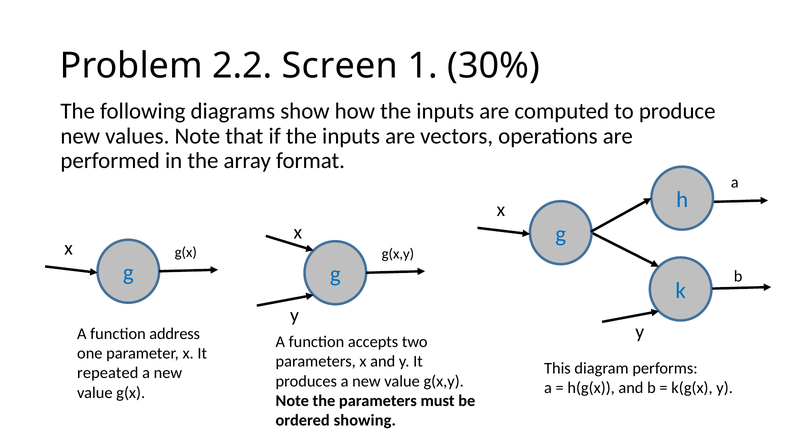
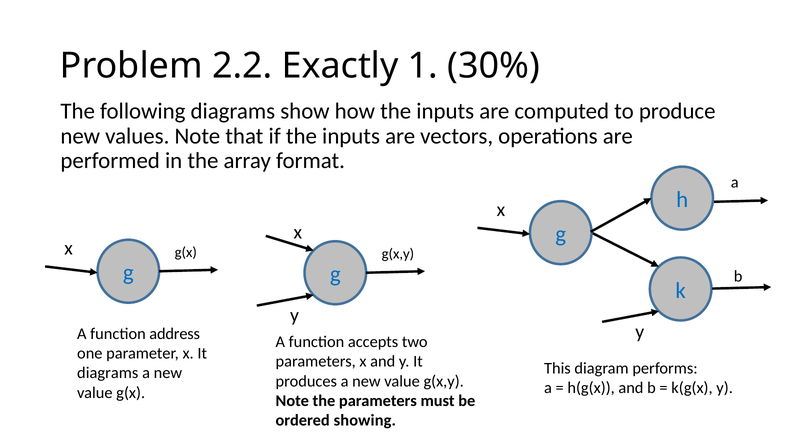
Screen: Screen -> Exactly (340, 66)
repeated: repeated -> diagrams (108, 373)
